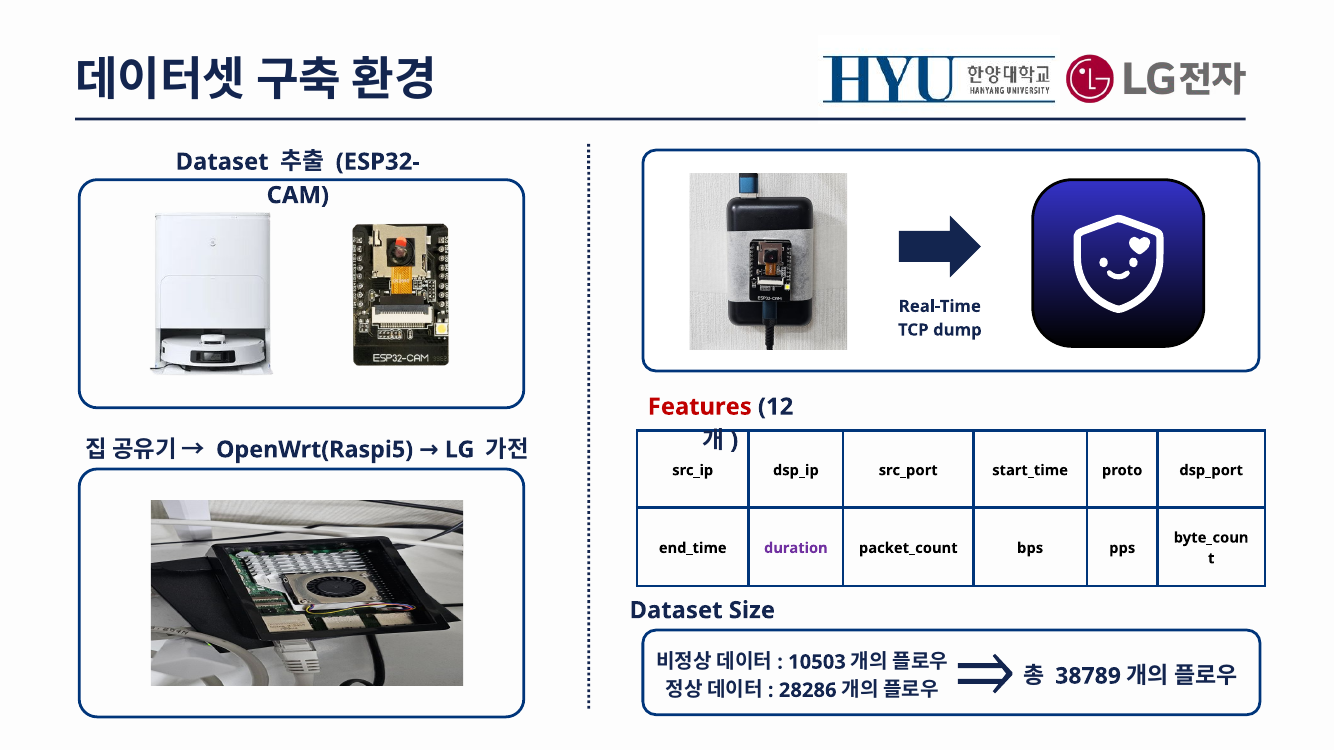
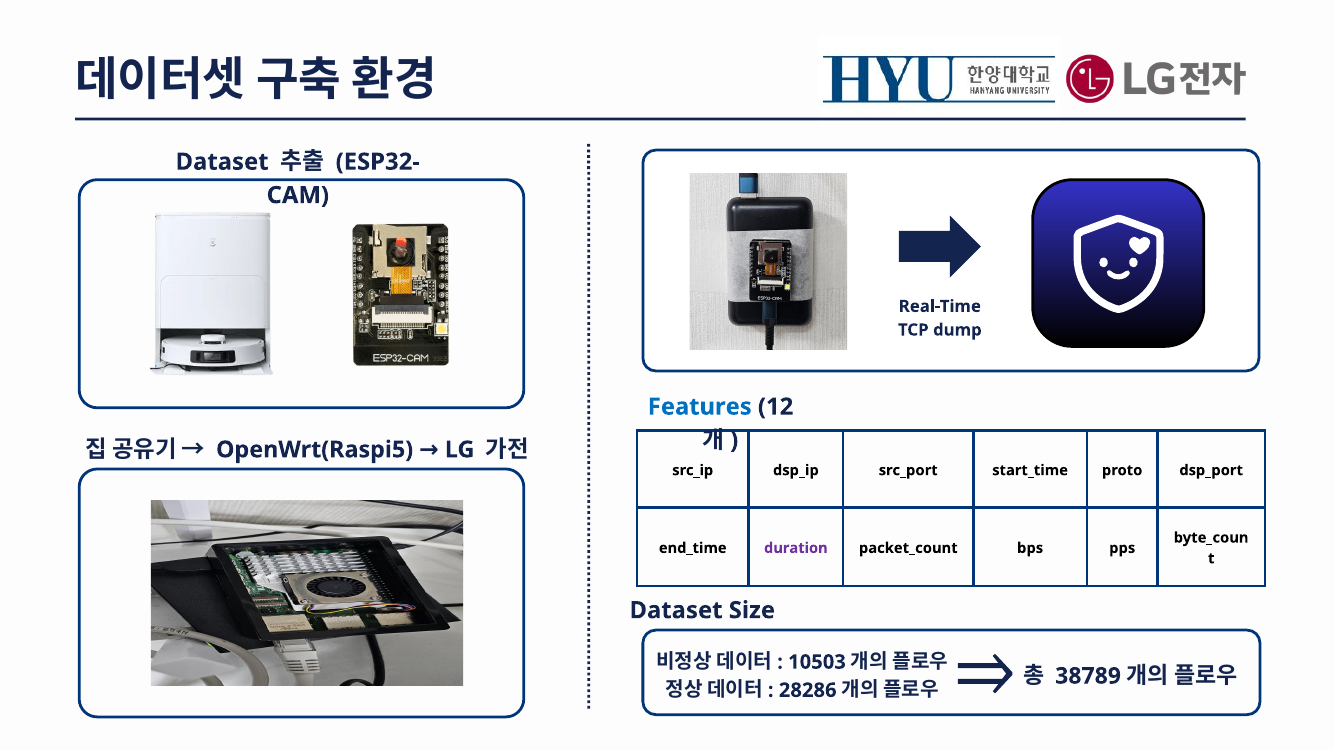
Features colour: red -> blue (700, 407)
